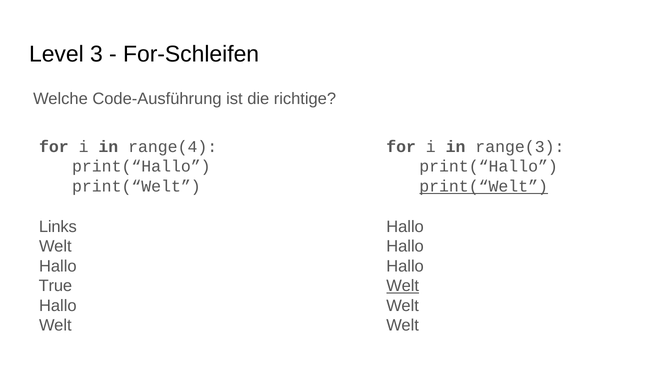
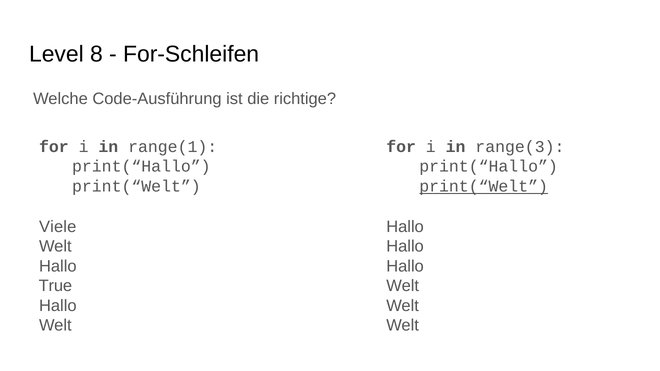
3: 3 -> 8 (96, 54)
range(4: range(4 -> range(1 (173, 147)
Links: Links -> Viele (58, 227)
Welt underline: present -> none (403, 286)
